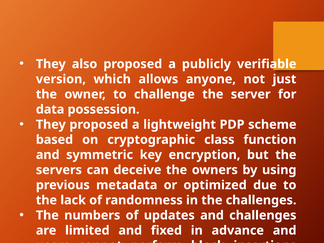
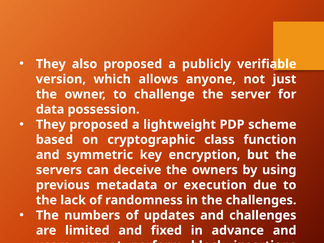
optimized: optimized -> execution (215, 185)
